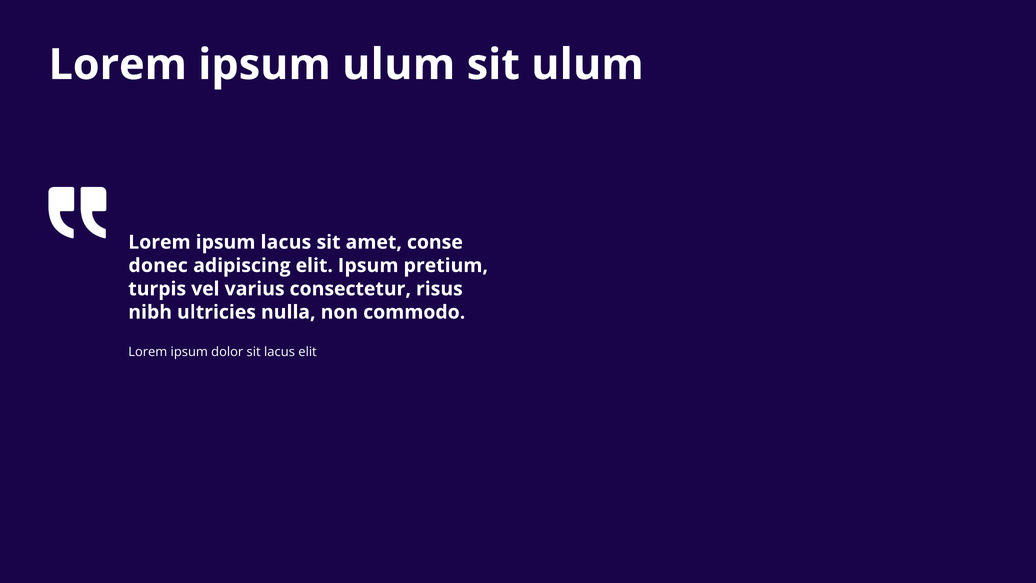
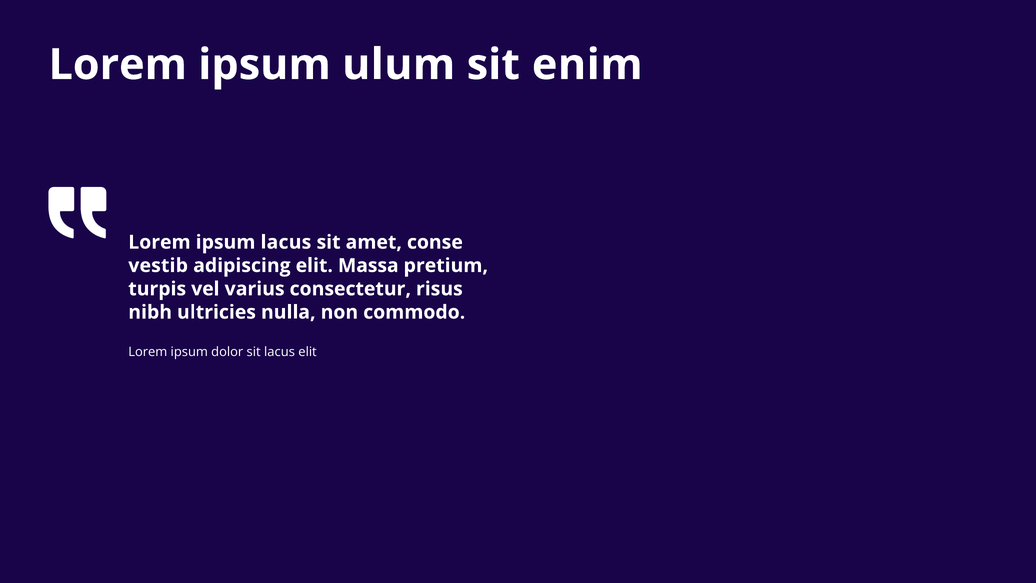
sit ulum: ulum -> enim (587, 65)
donec: donec -> vestib (158, 265)
elit Ipsum: Ipsum -> Massa (368, 265)
